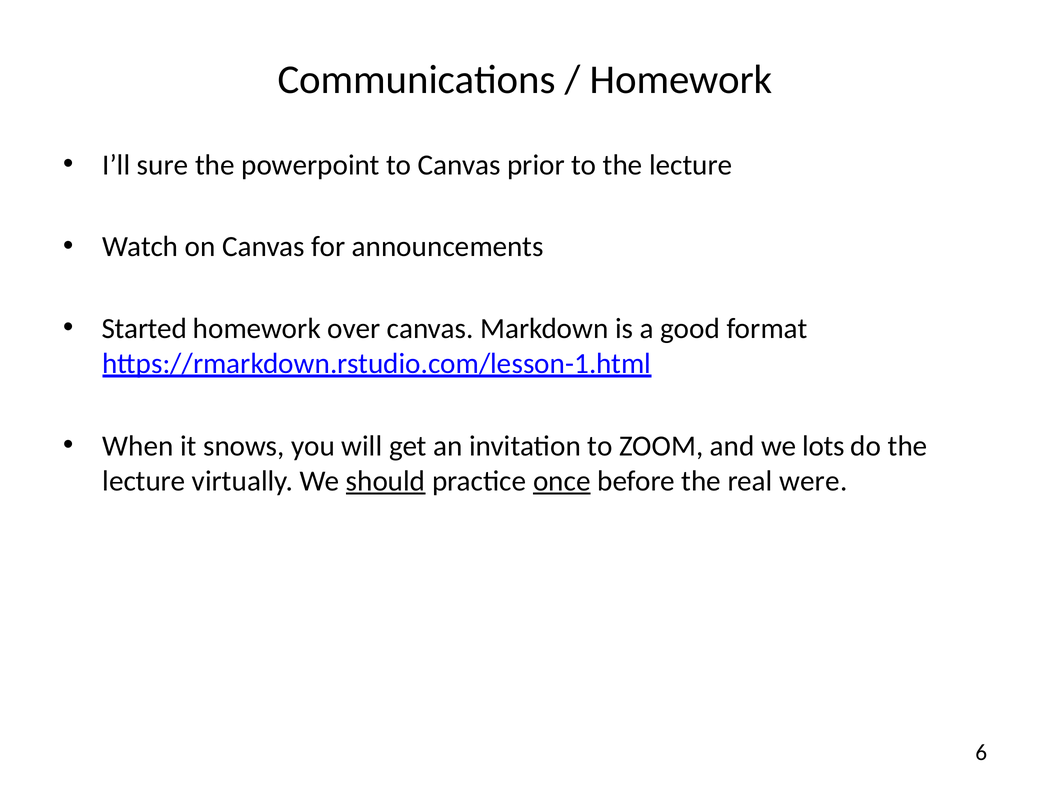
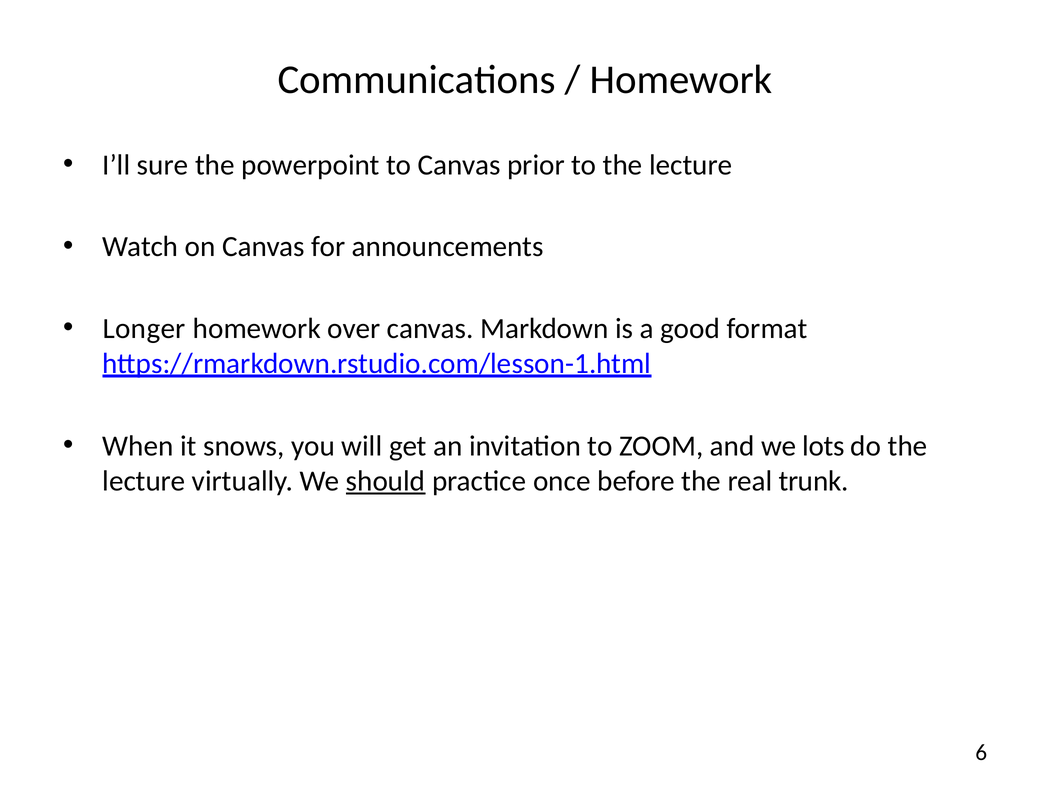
Started: Started -> Longer (144, 328)
once underline: present -> none (562, 481)
were: were -> trunk (814, 481)
